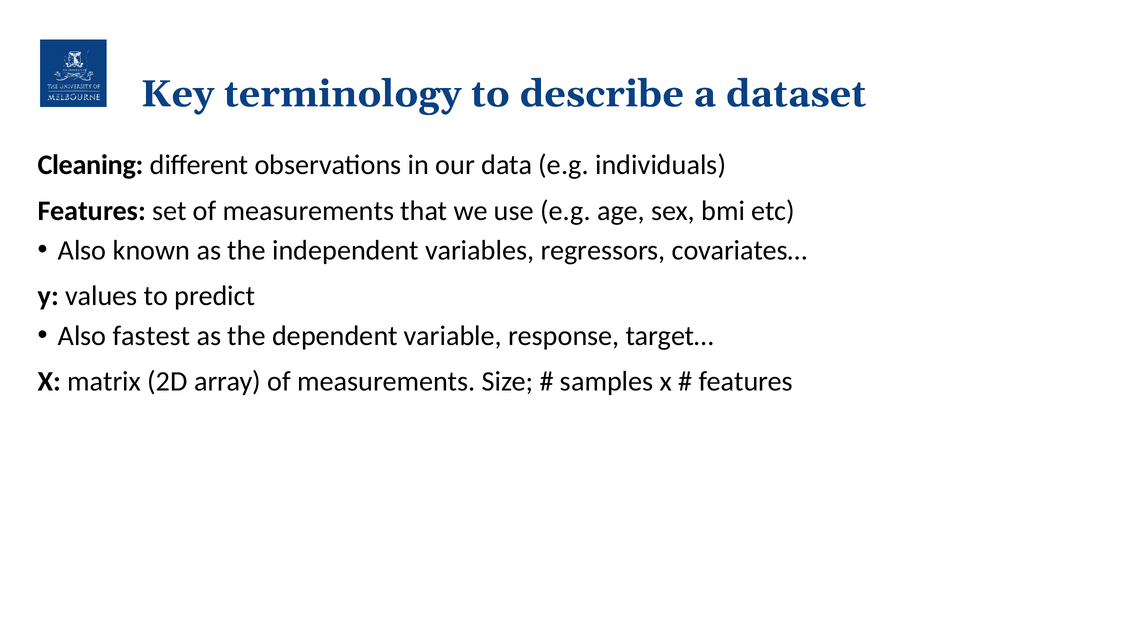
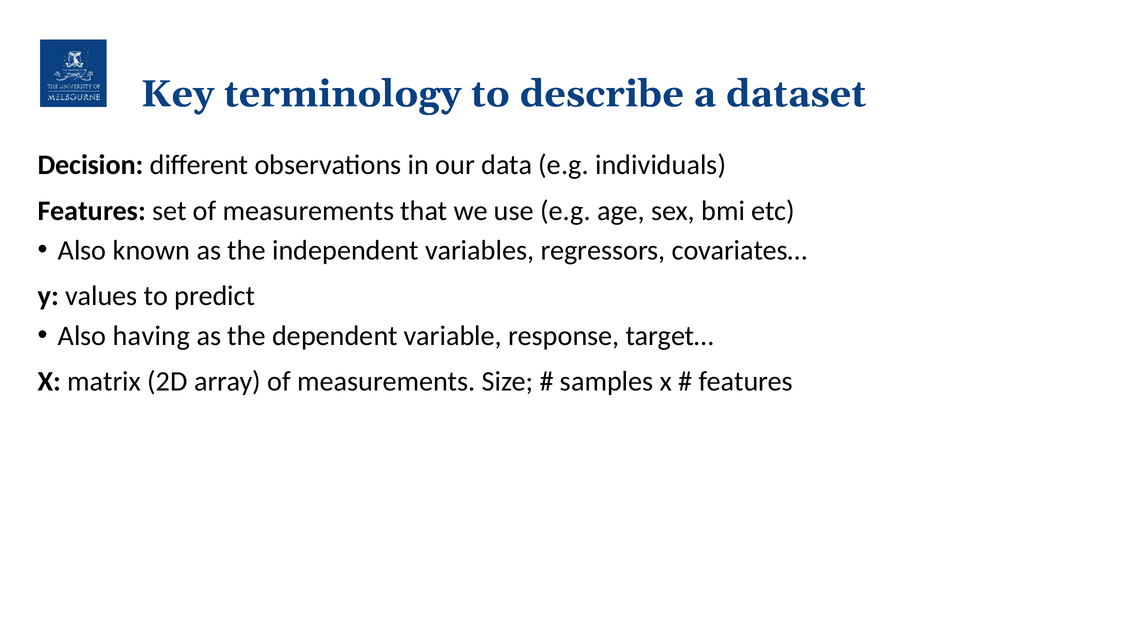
Cleaning: Cleaning -> Decision (91, 165)
fastest: fastest -> having (151, 336)
